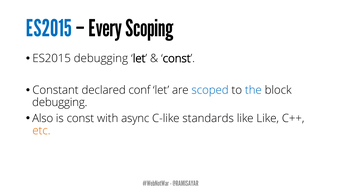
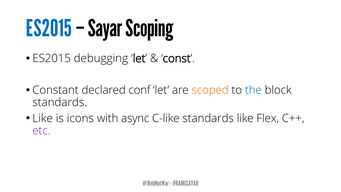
Every: Every -> Sayar (105, 29)
scoped colour: blue -> orange (210, 90)
debugging: debugging -> standards (60, 102)
Also: Also -> Like (43, 118)
is const: const -> icons (80, 118)
like Like: Like -> Flex (268, 118)
etc colour: orange -> purple (41, 130)
